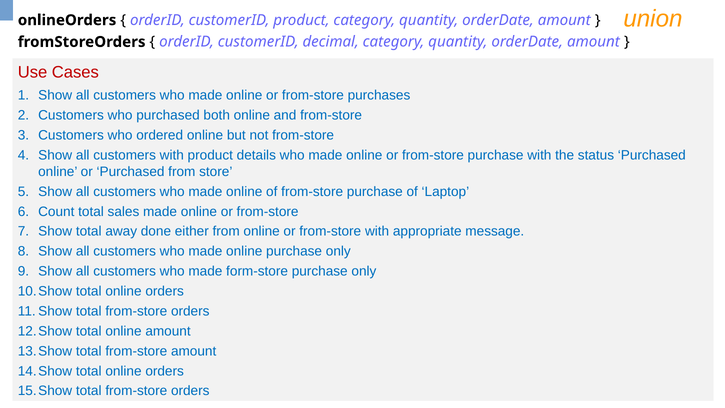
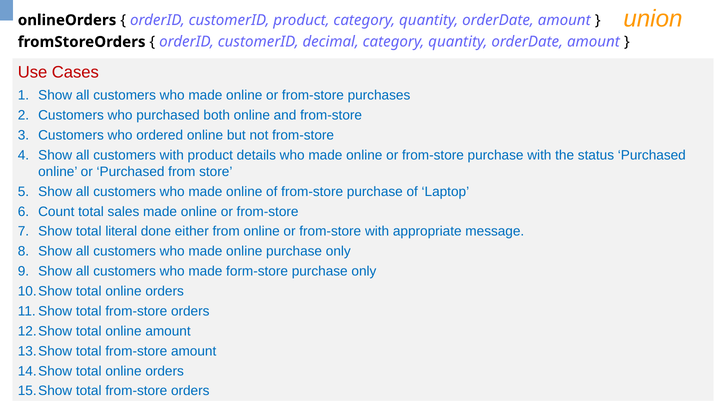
away: away -> literal (121, 231)
